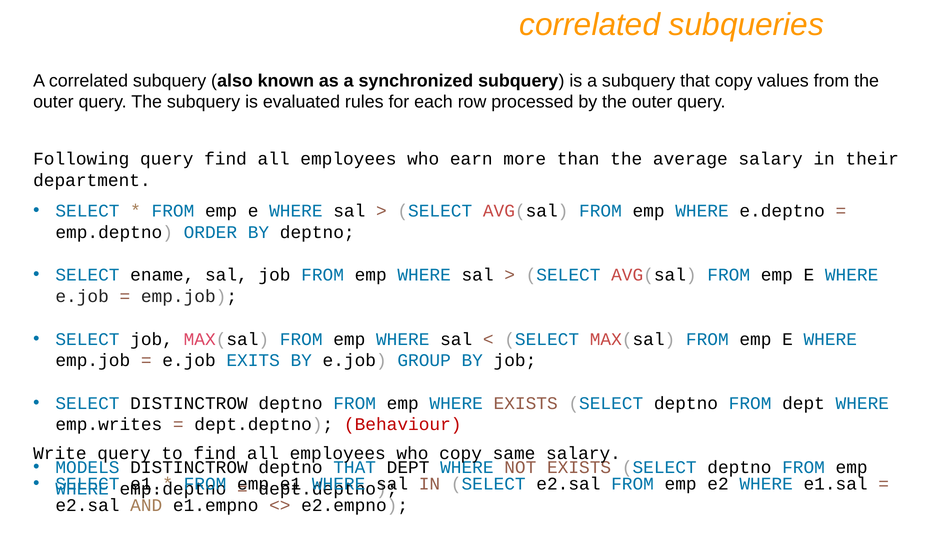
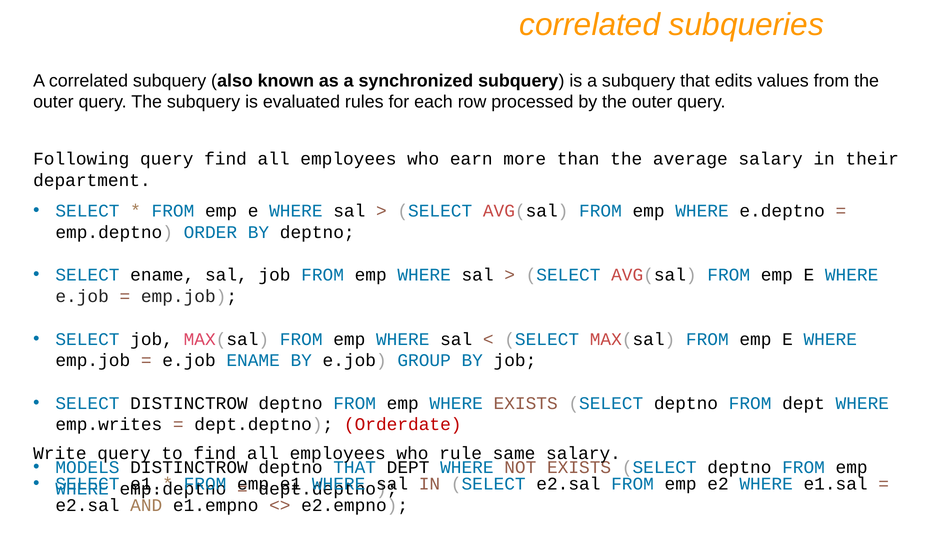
that copy: copy -> edits (734, 81)
e.job EXITS: EXITS -> ENAME (253, 361)
Behaviour: Behaviour -> Orderdate (403, 425)
who copy: copy -> rule (461, 454)
